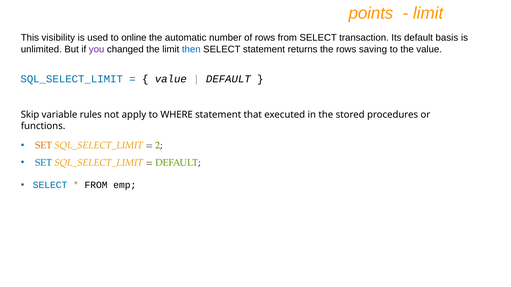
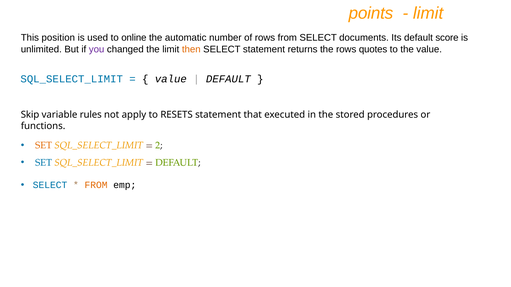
visibility: visibility -> position (58, 38)
transaction: transaction -> documents (364, 38)
basis: basis -> score (447, 38)
then colour: blue -> orange (191, 49)
saving: saving -> quotes (373, 49)
WHERE: WHERE -> RESETS (177, 115)
FROM colour: black -> orange (96, 185)
